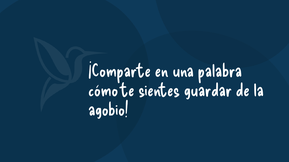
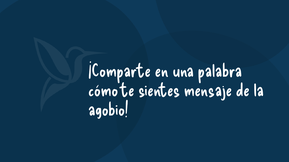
guardar: guardar -> mensaje (208, 91)
